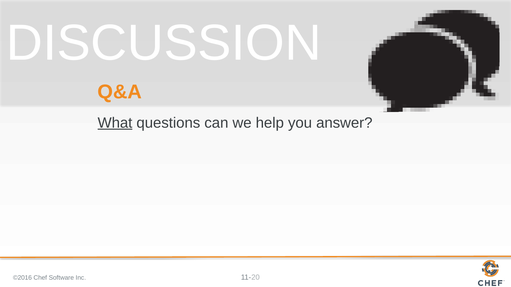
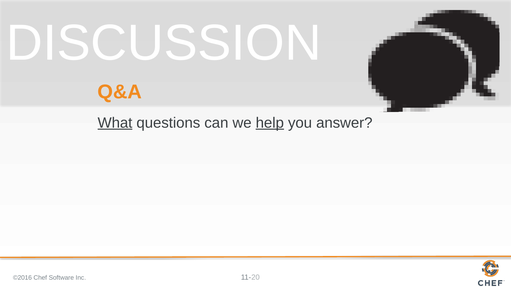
help underline: none -> present (270, 123)
